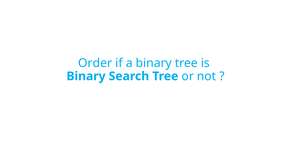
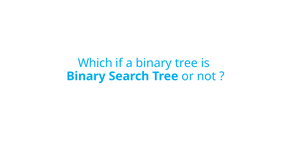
Order: Order -> Which (95, 63)
